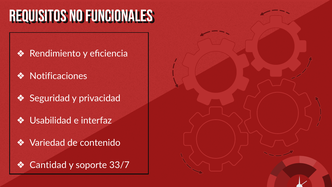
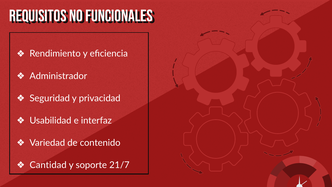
Notificaciones: Notificaciones -> Administrador (58, 76)
33/7: 33/7 -> 21/7 (119, 165)
